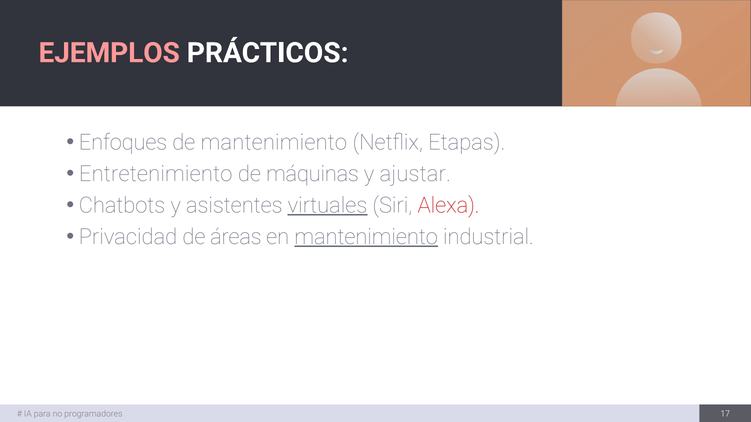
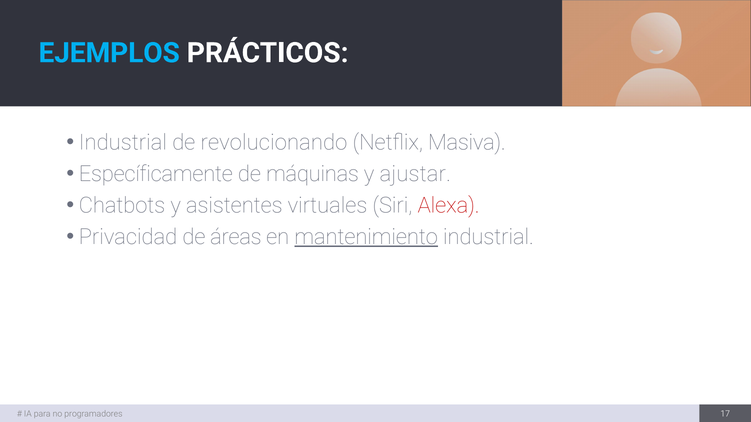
EJEMPLOS colour: pink -> light blue (109, 53)
Enfoques: Enfoques -> Industrial (123, 143)
de mantenimiento: mantenimiento -> revolucionando (274, 143)
Etapas: Etapas -> Masiva (467, 143)
Entretenimiento: Entretenimiento -> Específicamente (156, 174)
virtuales underline: present -> none (328, 206)
